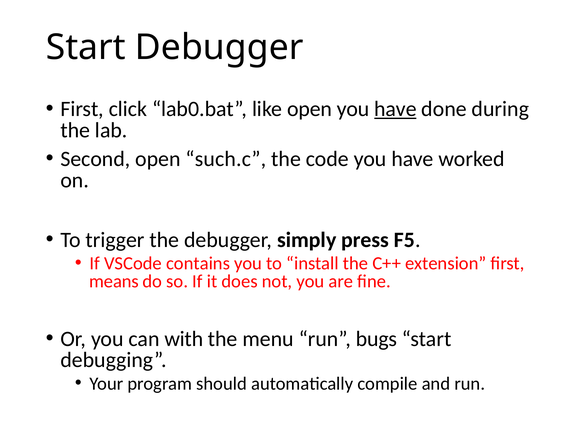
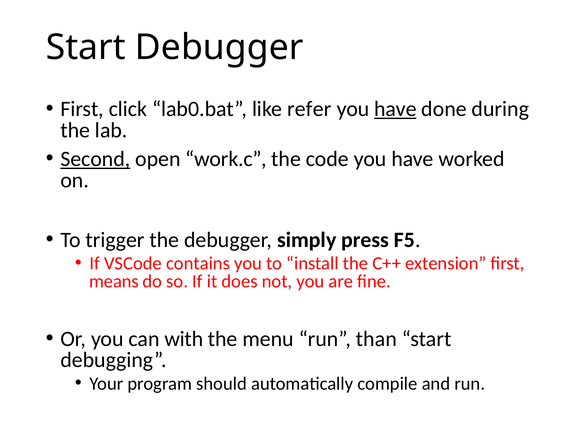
like open: open -> refer (309, 109)
Second underline: none -> present (95, 159)
such.c: such.c -> work.c (226, 159)
bugs: bugs -> than (376, 338)
